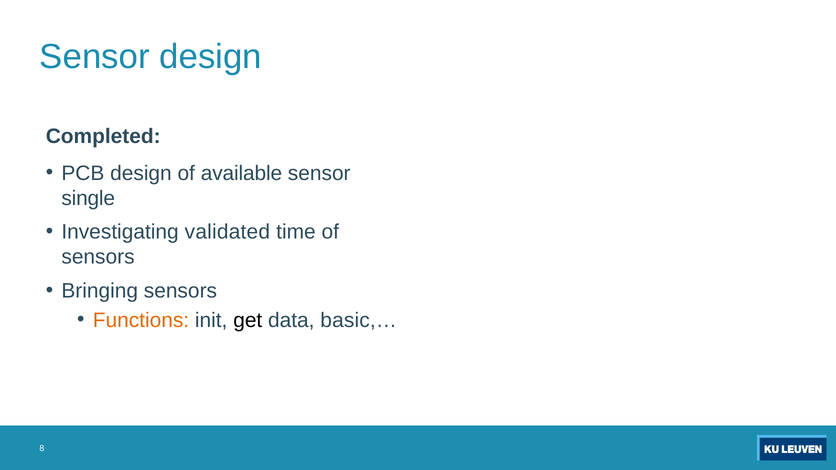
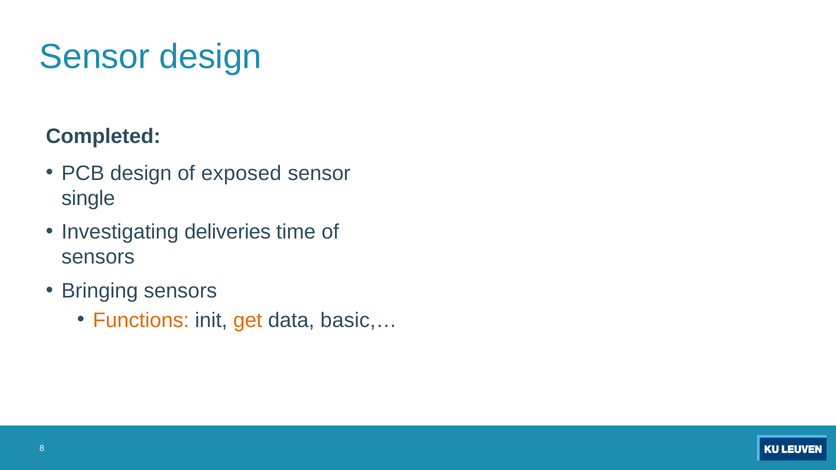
available: available -> exposed (241, 173)
validated: validated -> deliveries (228, 232)
get colour: black -> orange (248, 320)
